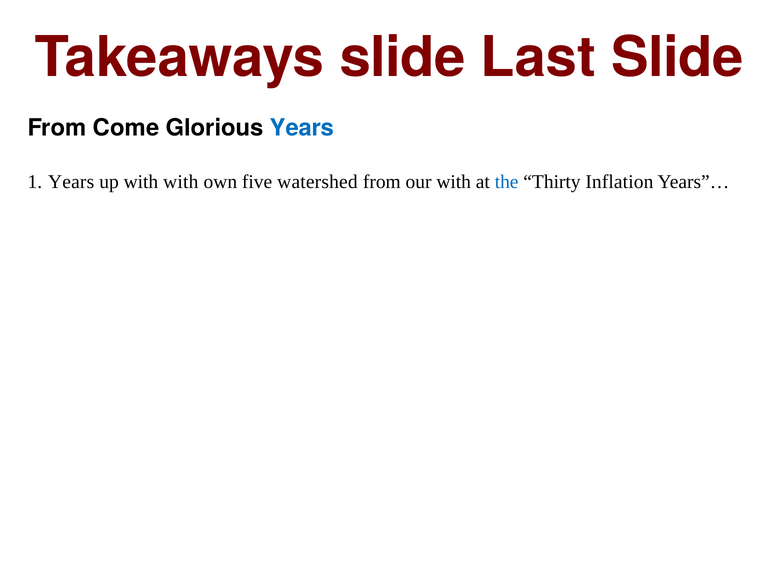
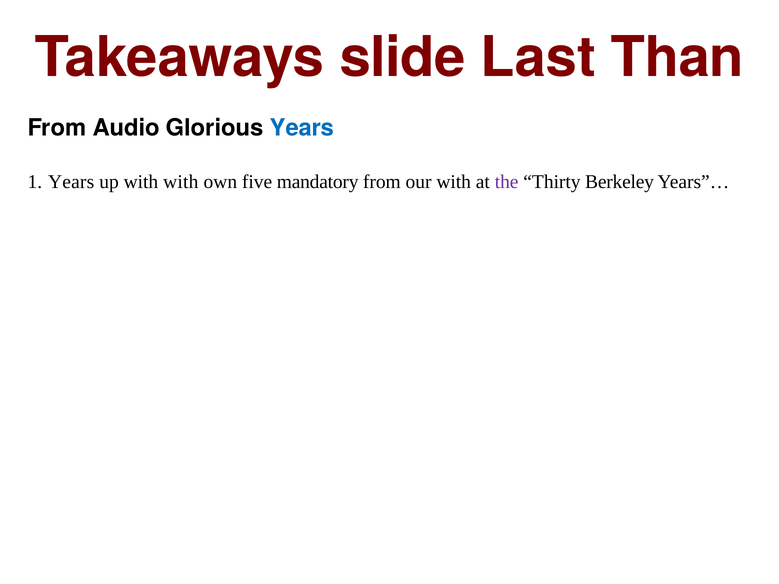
Last Slide: Slide -> Than (677, 58)
Come: Come -> Audio (126, 128)
watershed: watershed -> mandatory (318, 182)
the colour: blue -> purple (507, 182)
Inflation: Inflation -> Berkeley (620, 182)
